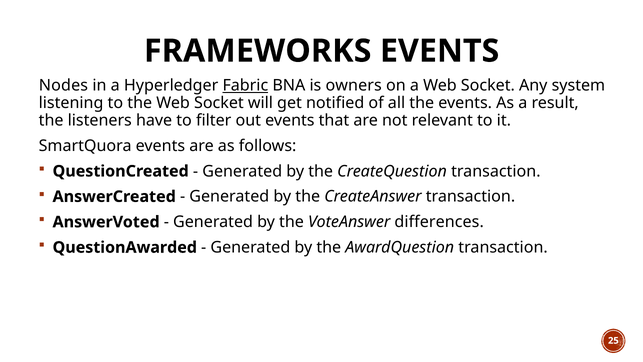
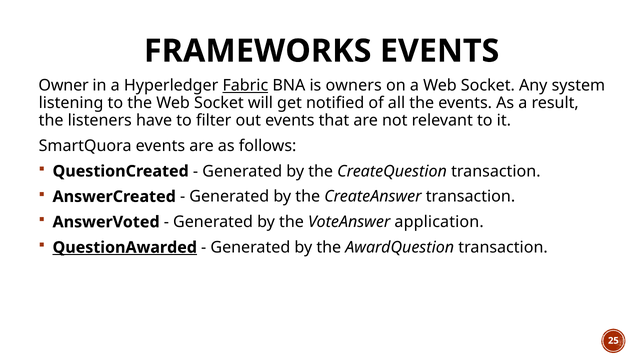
Nodes: Nodes -> Owner (64, 86)
differences: differences -> application (439, 222)
QuestionAwarded underline: none -> present (125, 247)
